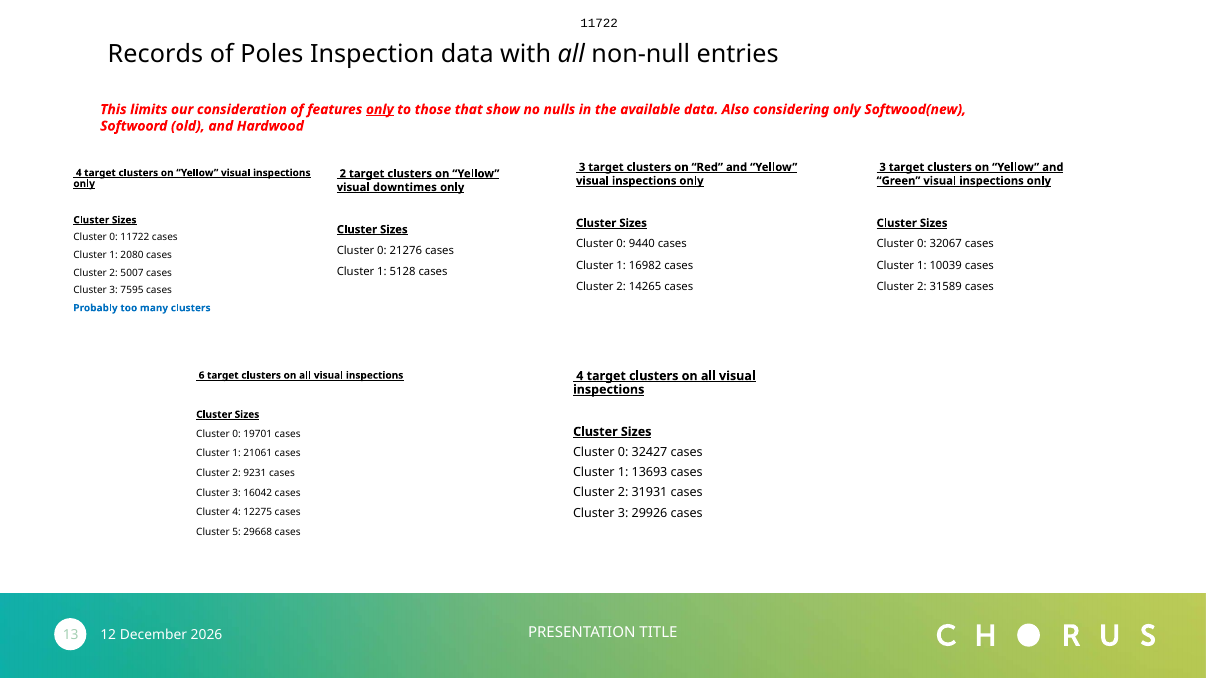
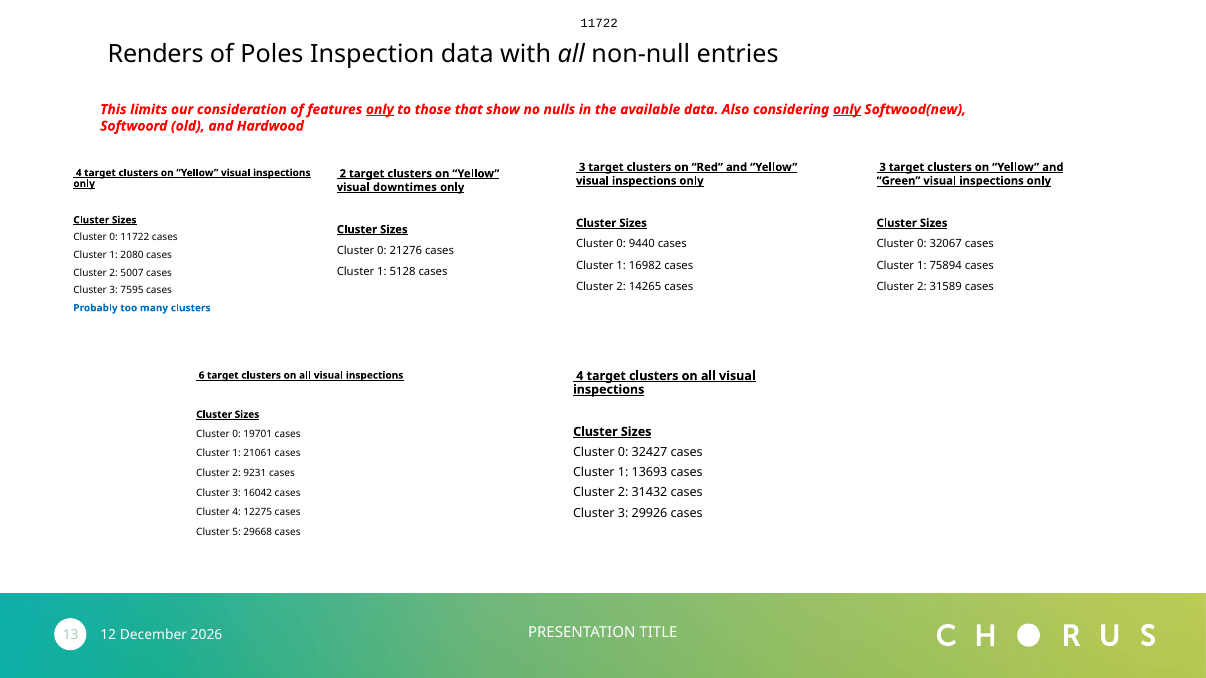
Records: Records -> Renders (156, 54)
only underline: none -> present (847, 110)
10039: 10039 -> 75894 (946, 265)
31931: 31931 -> 31432 (649, 493)
